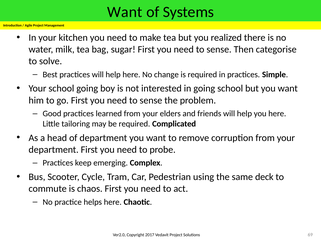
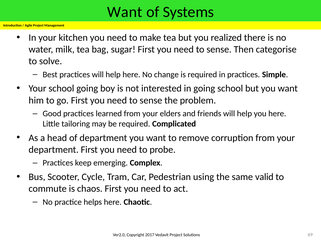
deck: deck -> valid (264, 177)
